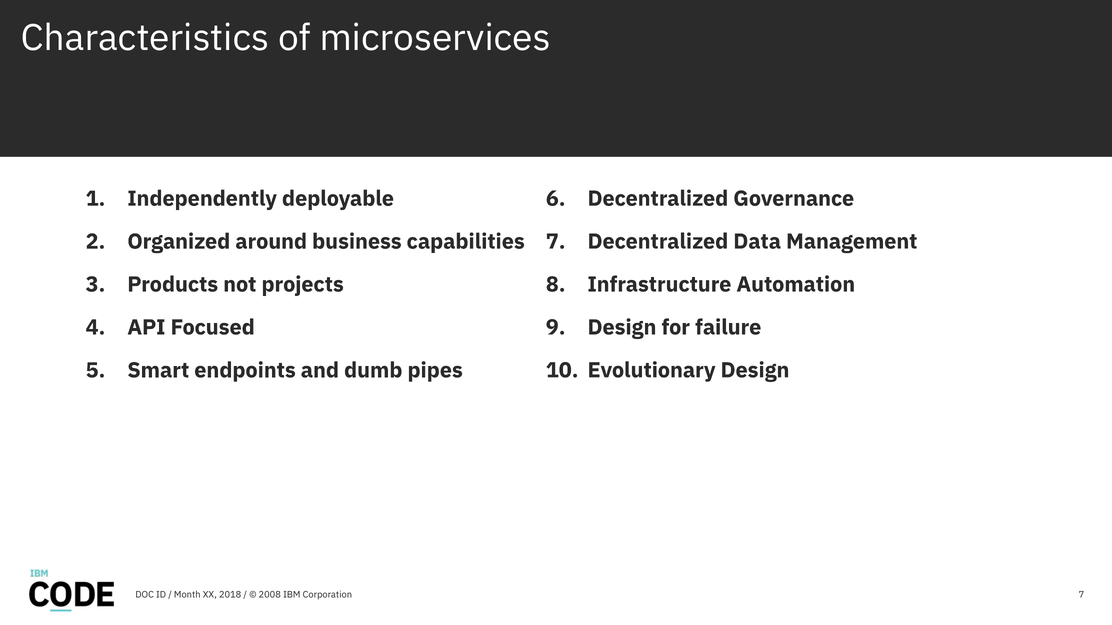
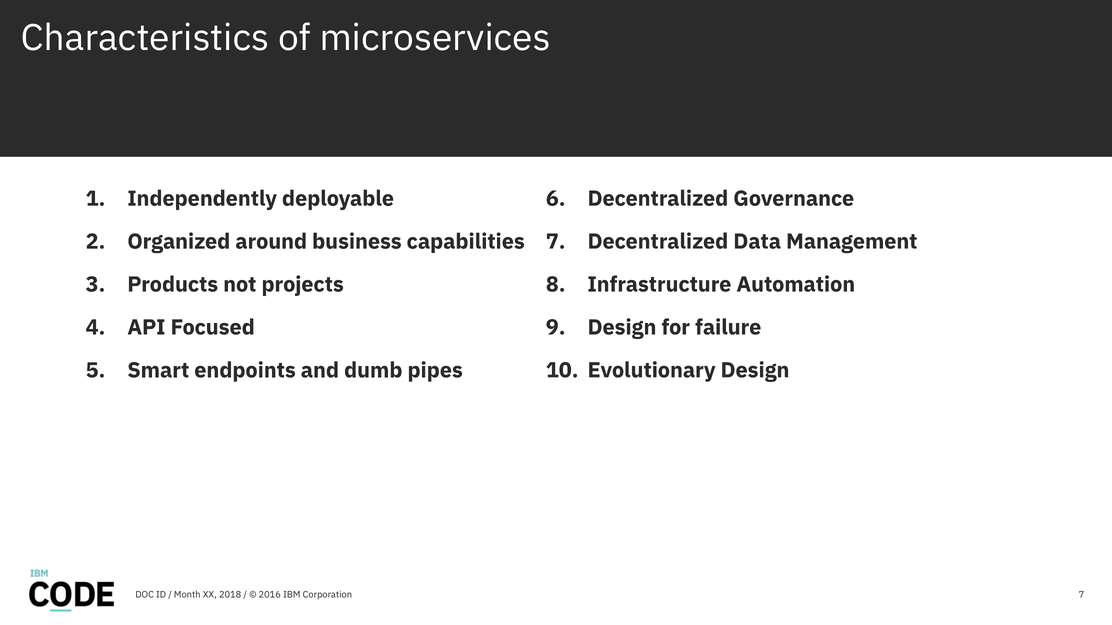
2008: 2008 -> 2016 (270, 595)
